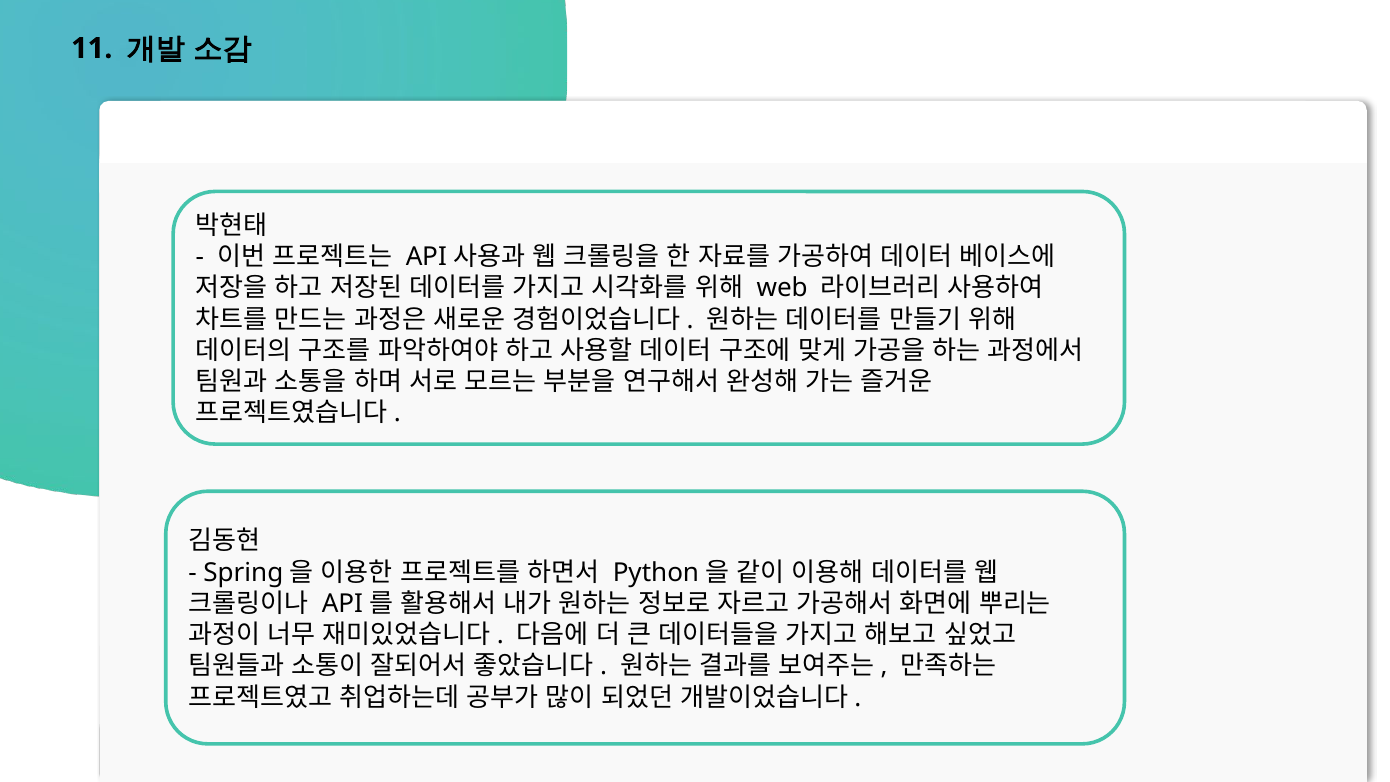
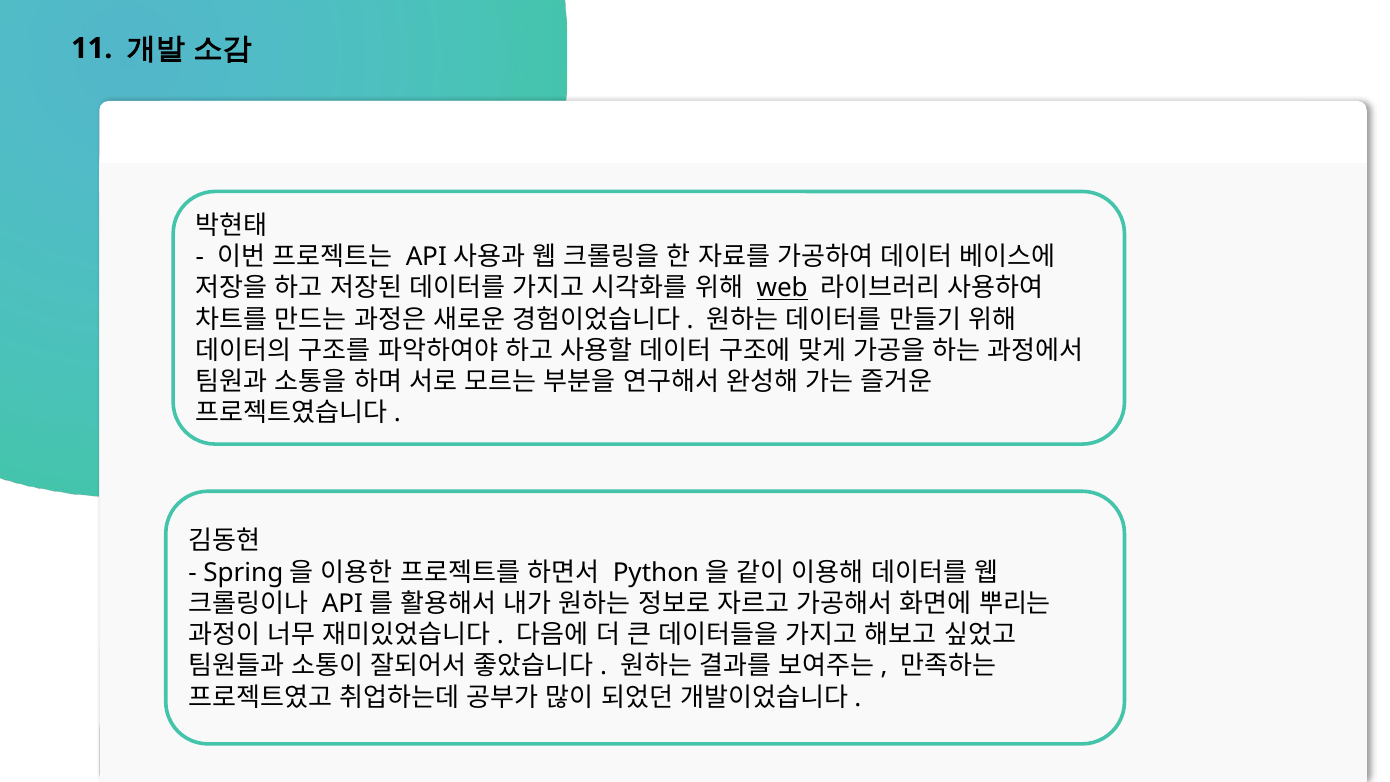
web underline: none -> present (782, 288)
